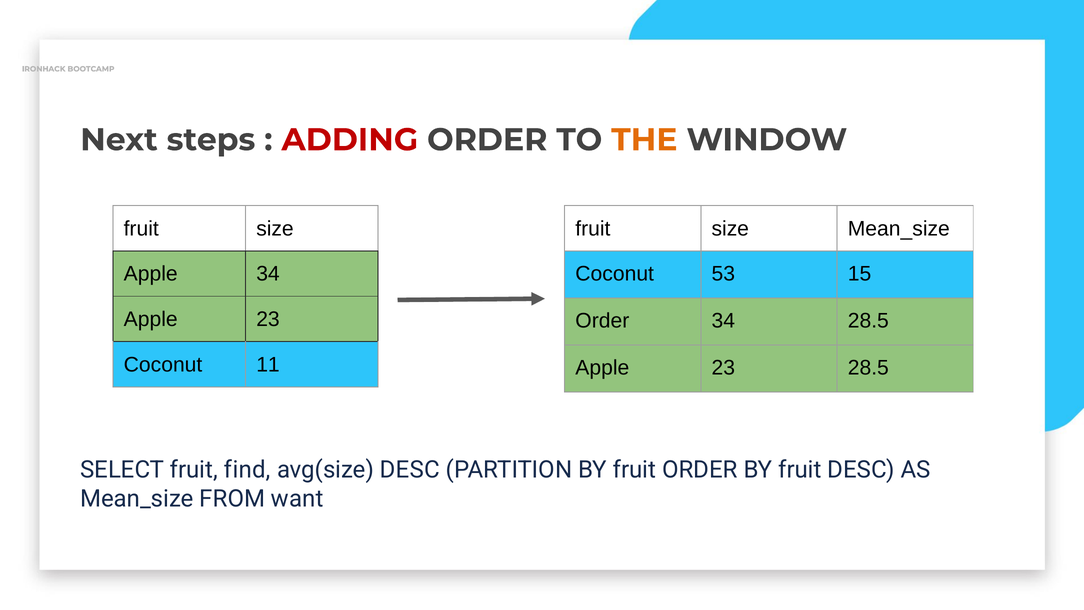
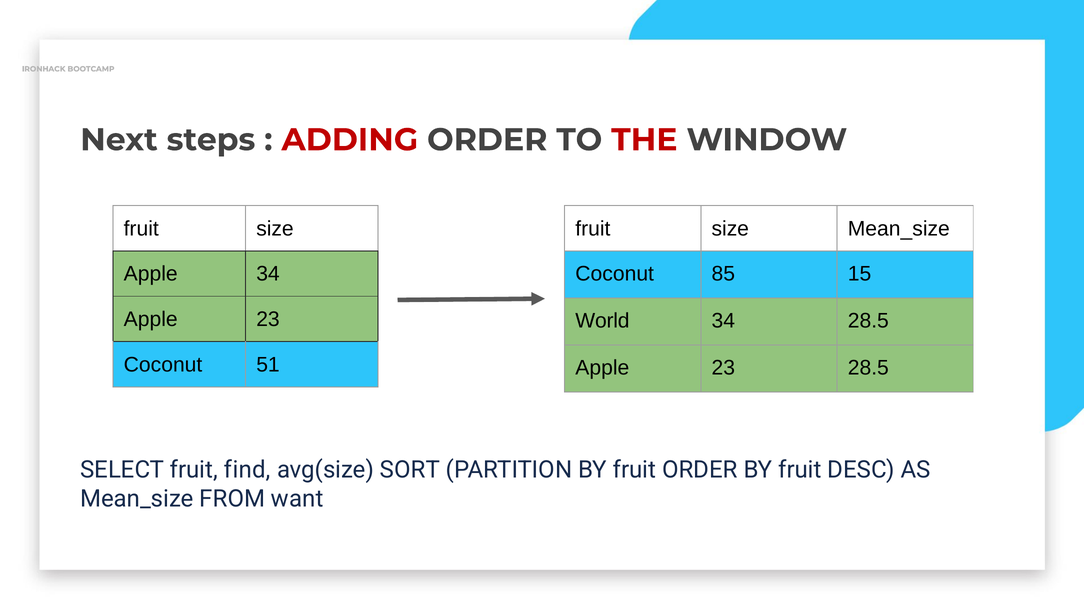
THE colour: orange -> red (644, 140)
53: 53 -> 85 (723, 274)
Order: Order -> World (602, 321)
11: 11 -> 51 (268, 364)
avg(size DESC: DESC -> SORT (410, 470)
